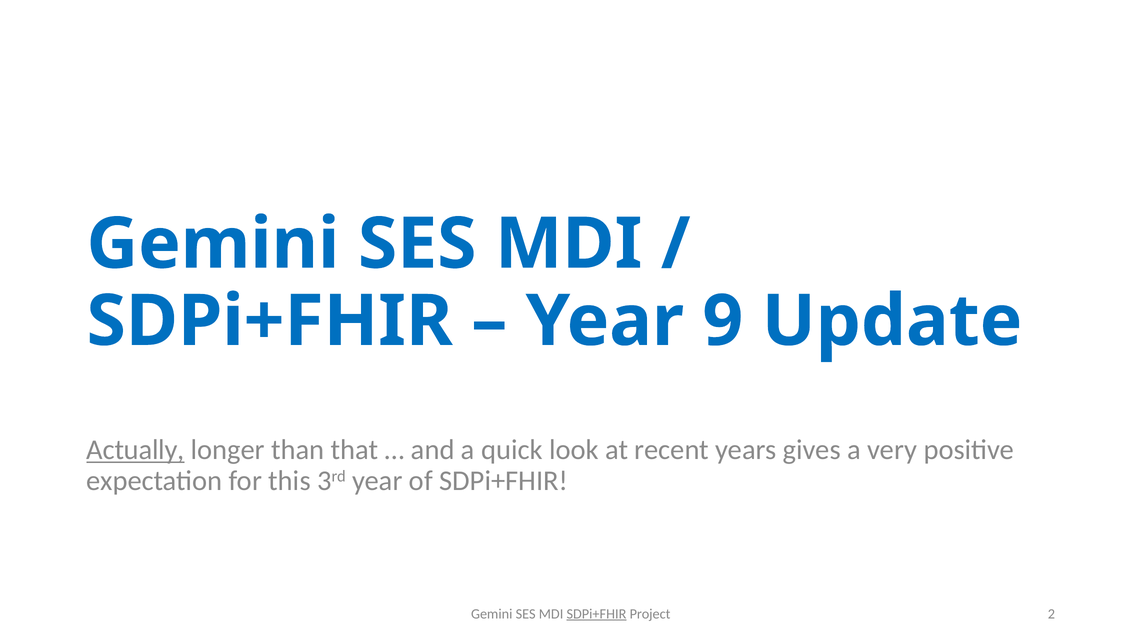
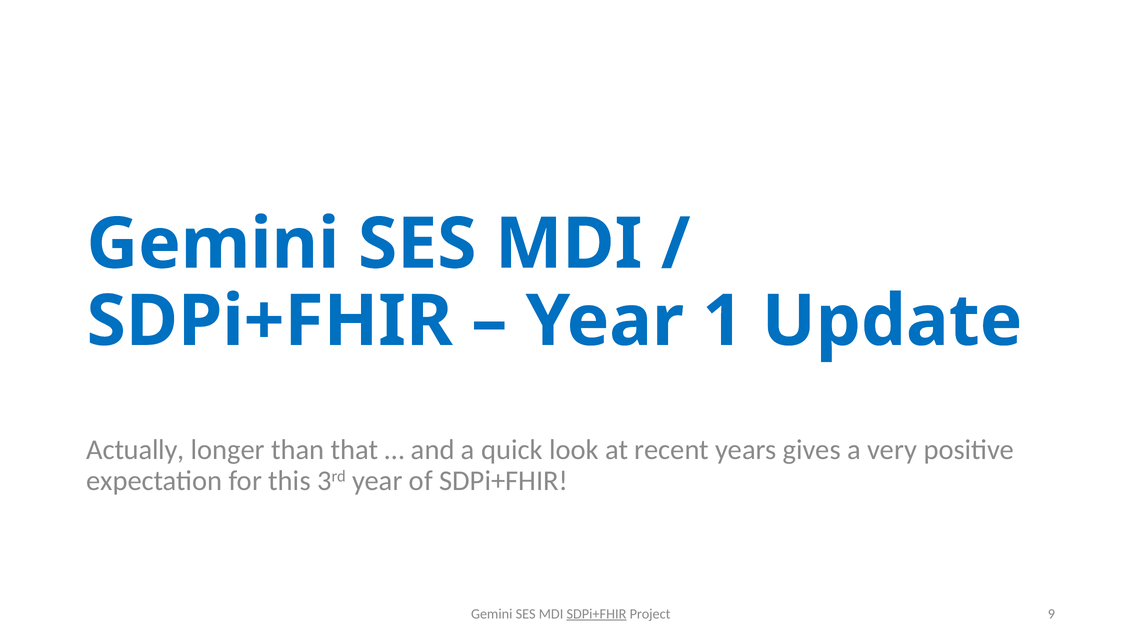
9: 9 -> 1 (723, 321)
Actually underline: present -> none (136, 449)
2: 2 -> 9 (1051, 613)
